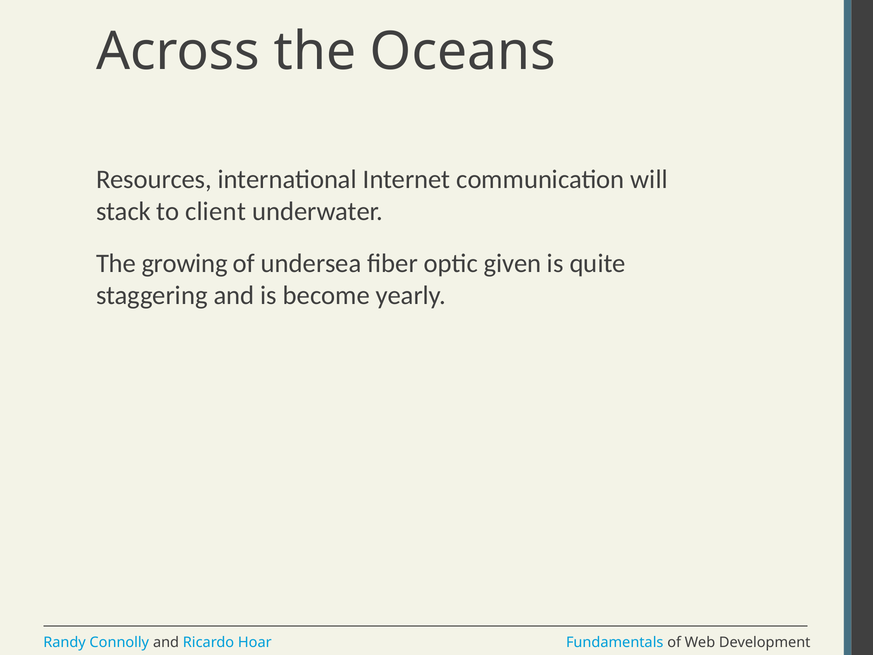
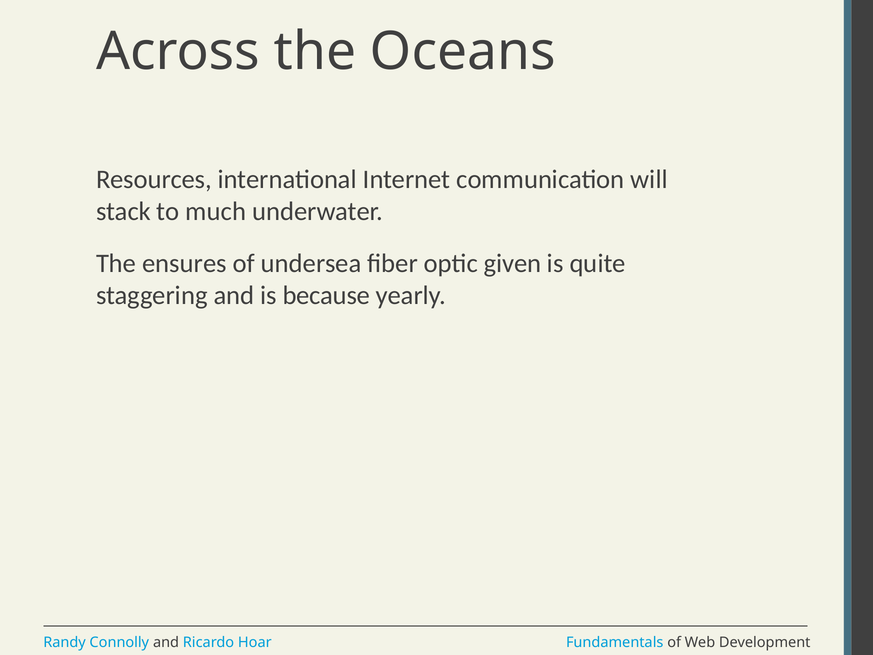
client: client -> much (216, 211)
growing: growing -> ensures (184, 263)
become: become -> because (326, 295)
